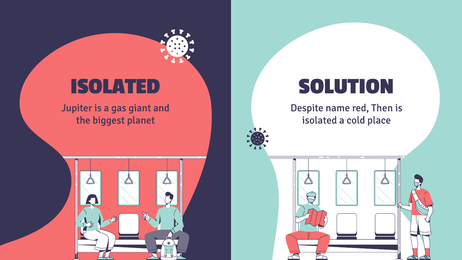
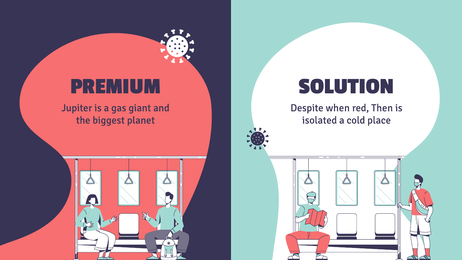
ISOLATED: ISOLATED -> PREMIUM (116, 86)
name: name -> when (338, 108)
